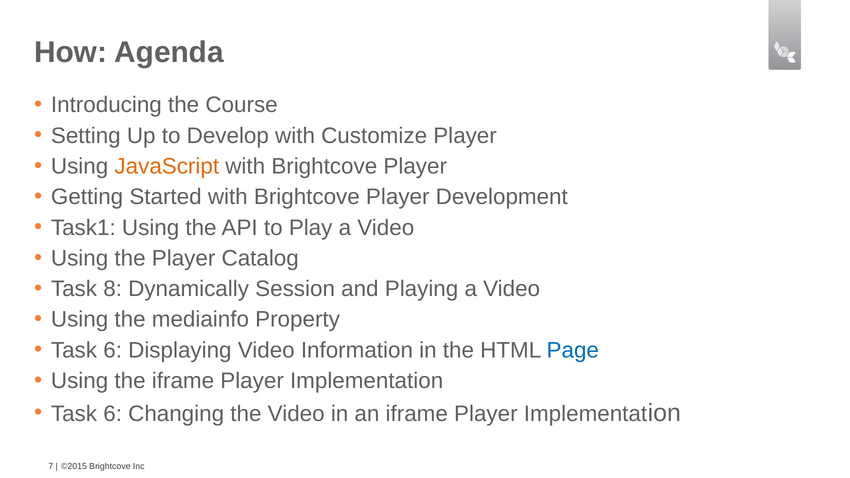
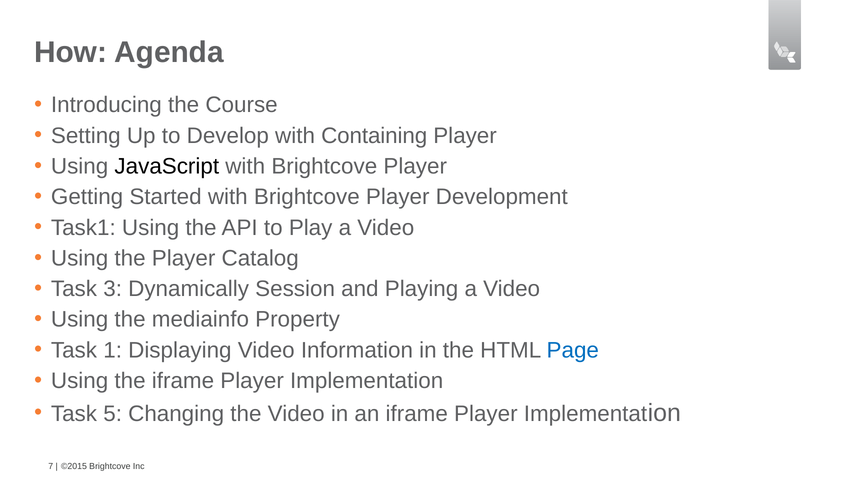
Customize: Customize -> Containing (374, 136)
JavaScript colour: orange -> black (167, 166)
8: 8 -> 3 (113, 289)
6: 6 -> 1 (113, 350)
6: 6 -> 5 (113, 414)
